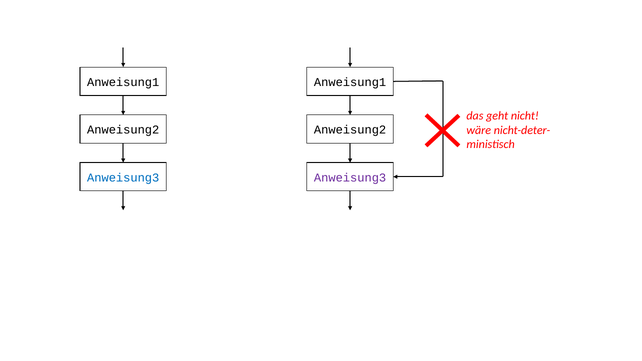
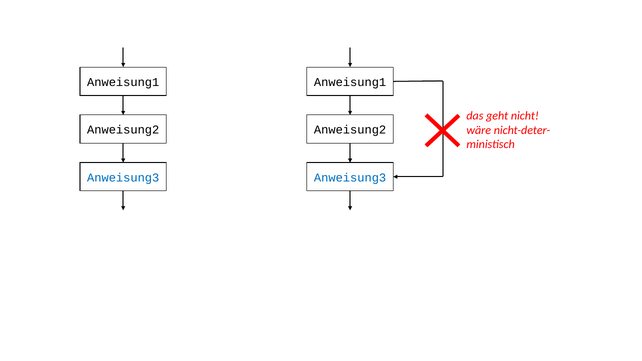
Anweisung3 colour: purple -> blue (350, 178)
